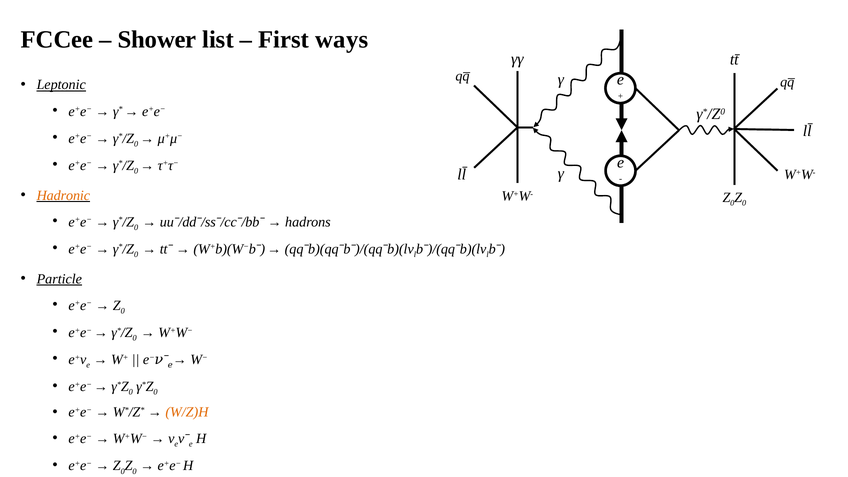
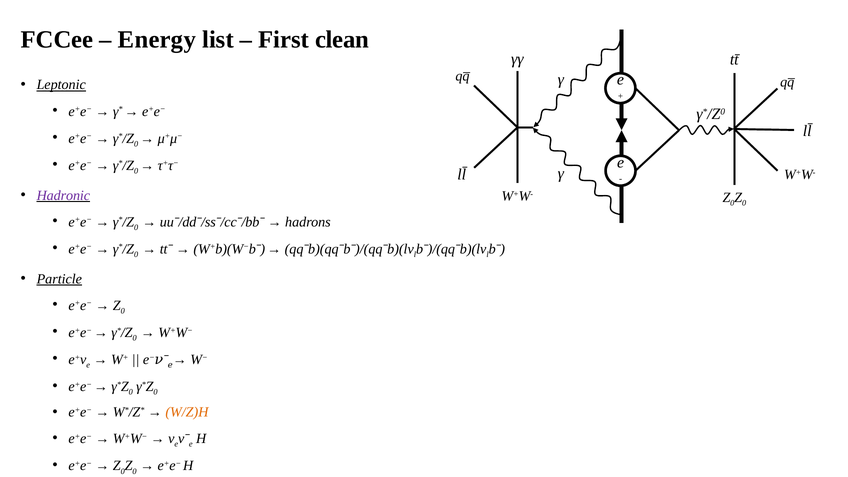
Shower: Shower -> Energy (157, 40)
ways: ways -> clean (342, 40)
Hadronic colour: orange -> purple (63, 195)
